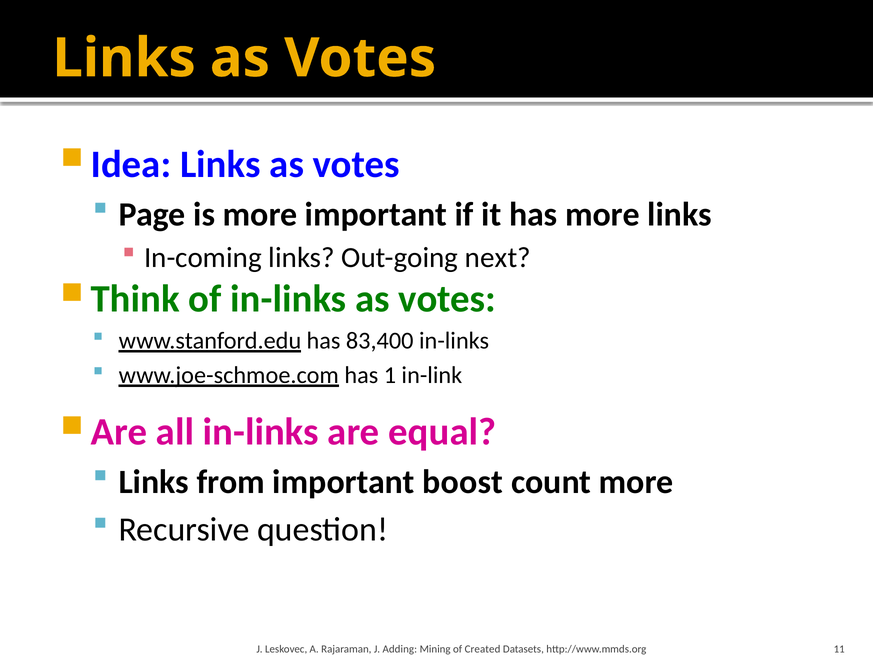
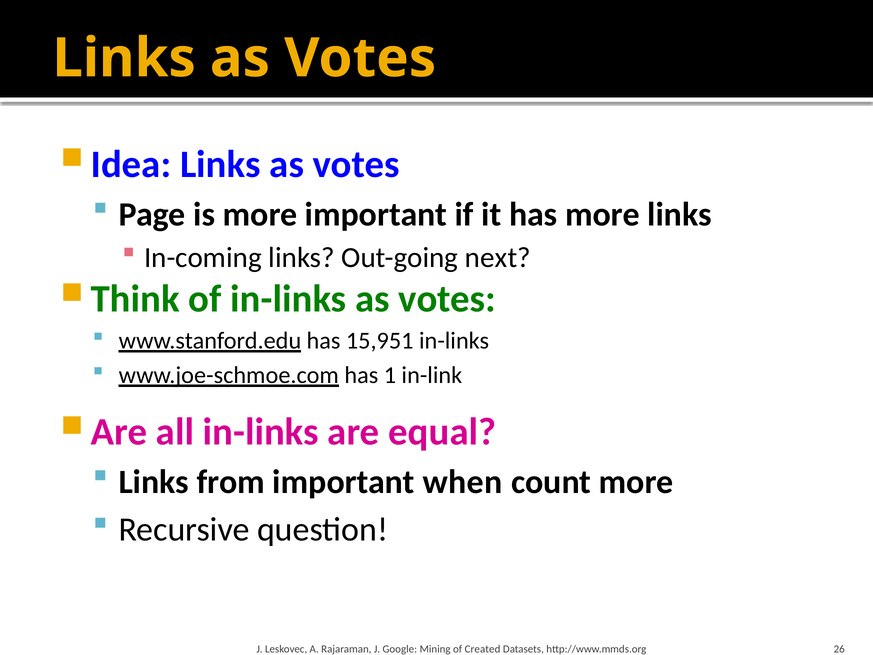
83,400: 83,400 -> 15,951 (380, 341)
boost: boost -> when (463, 482)
Adding: Adding -> Google (400, 649)
11: 11 -> 26 (839, 649)
